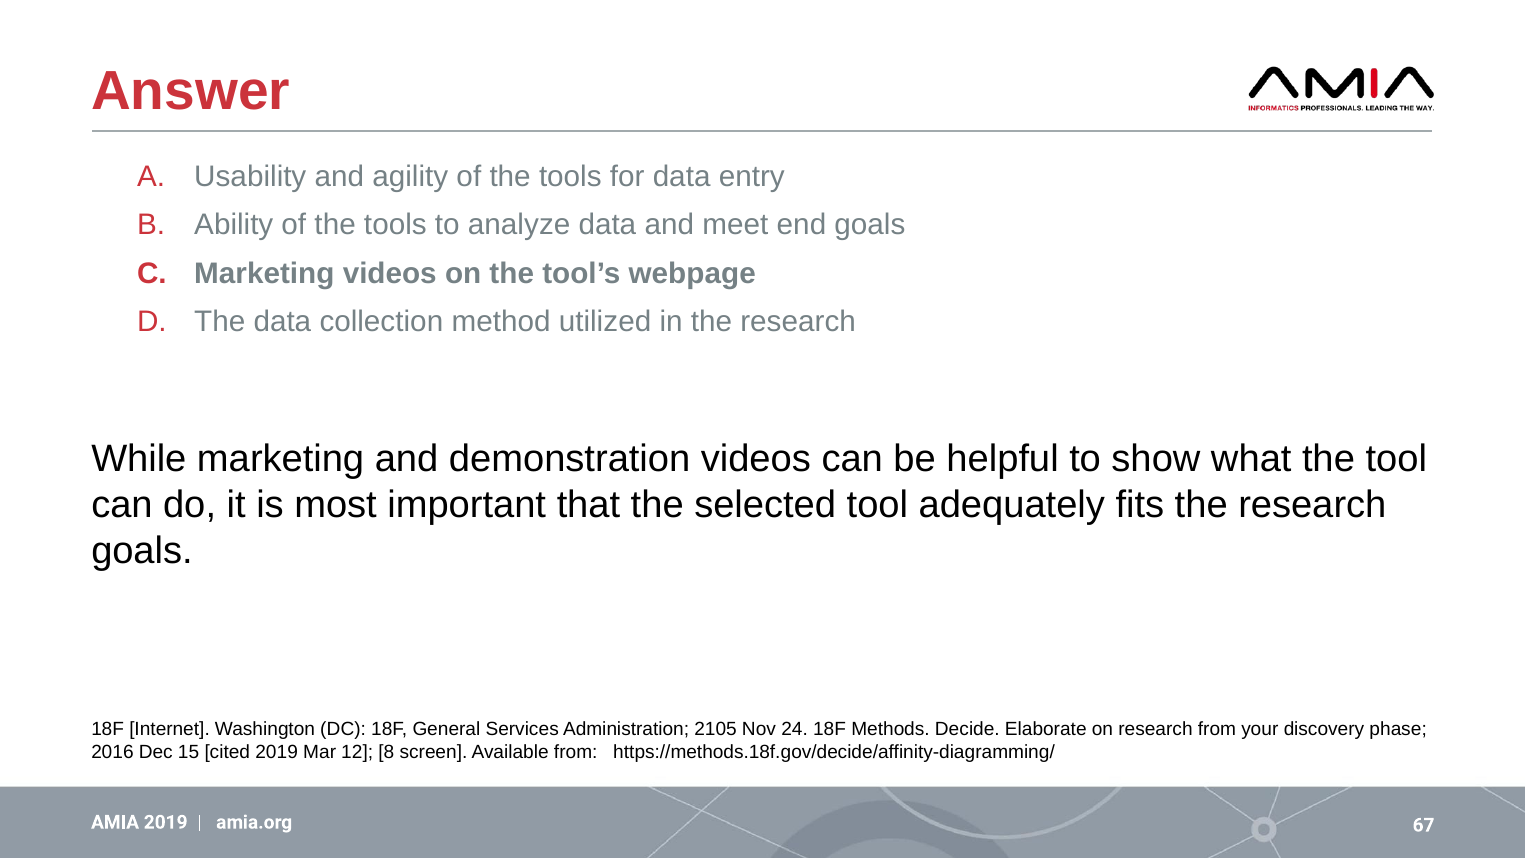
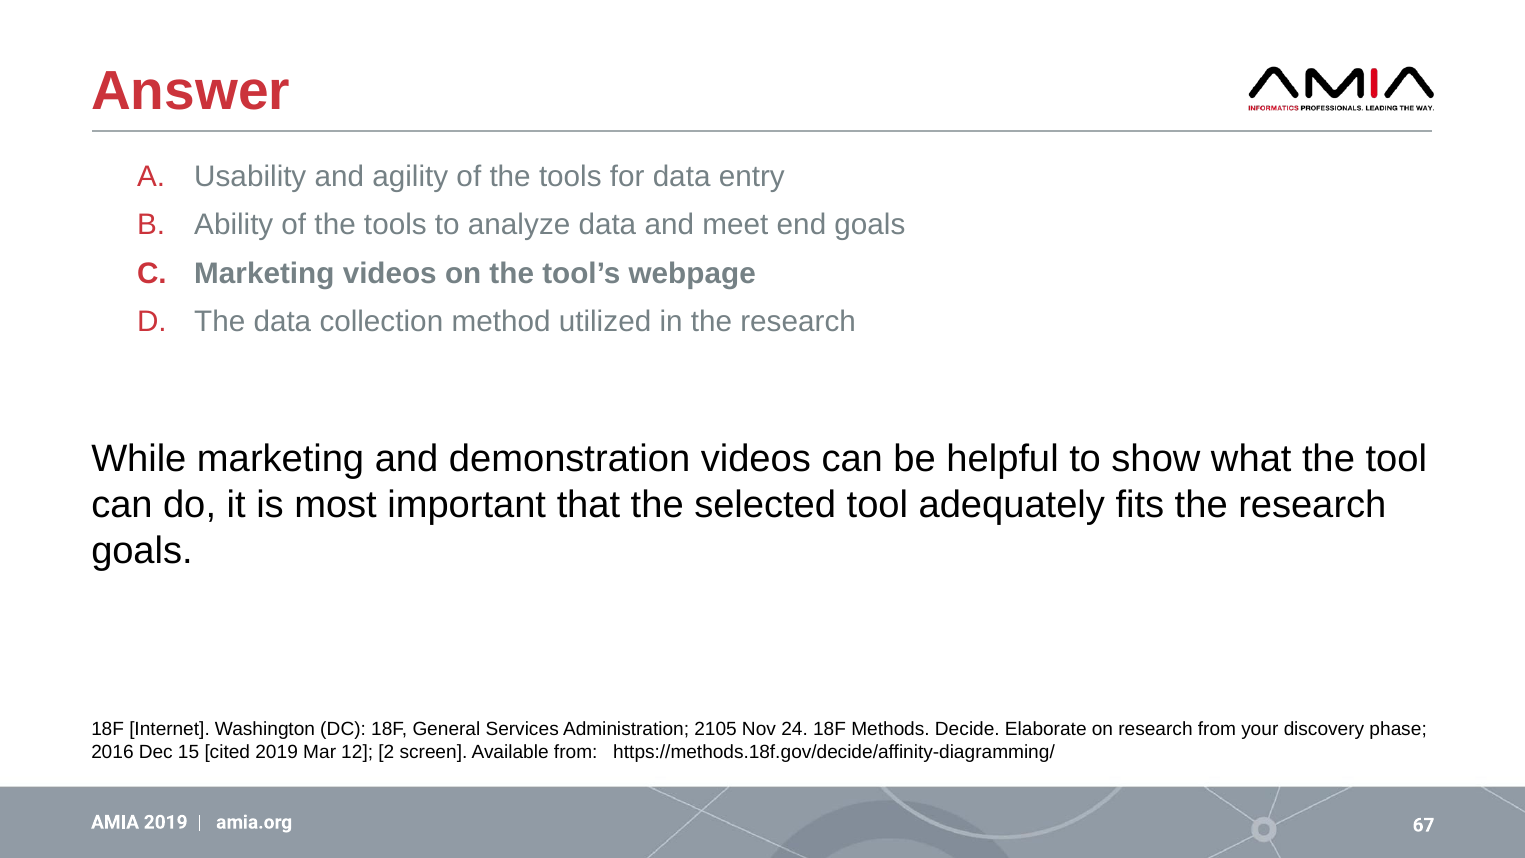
8: 8 -> 2 (386, 752)
